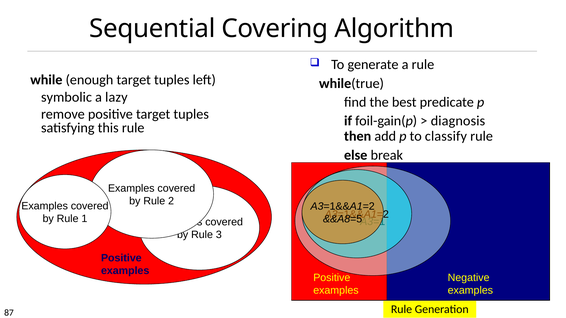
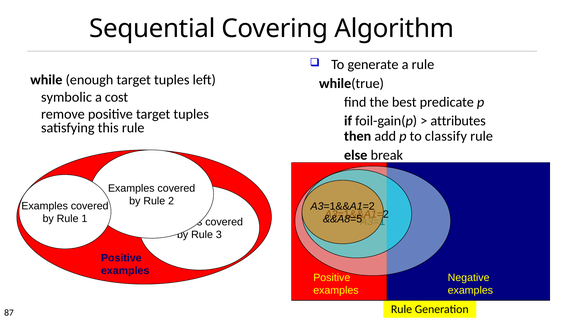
lazy: lazy -> cost (117, 97)
diagnosis: diagnosis -> attributes (458, 121)
